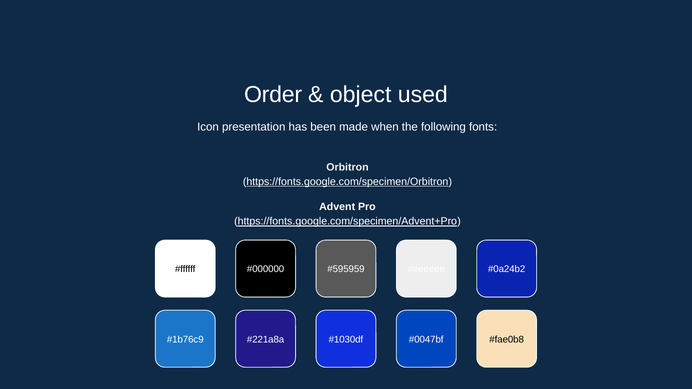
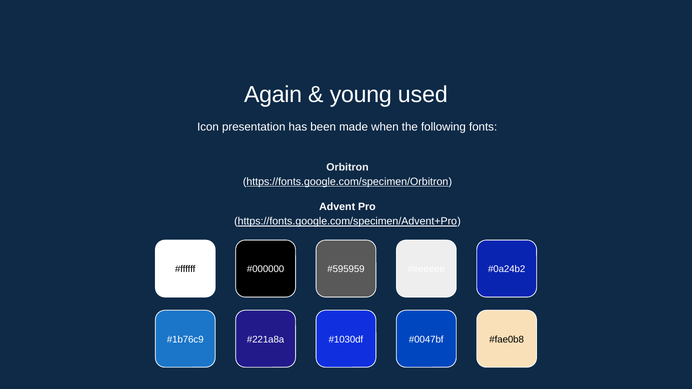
Order: Order -> Again (273, 95)
object: object -> young (361, 95)
